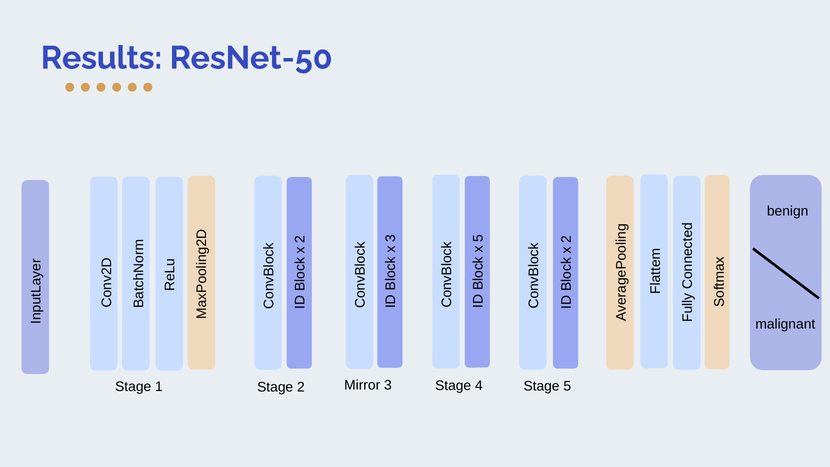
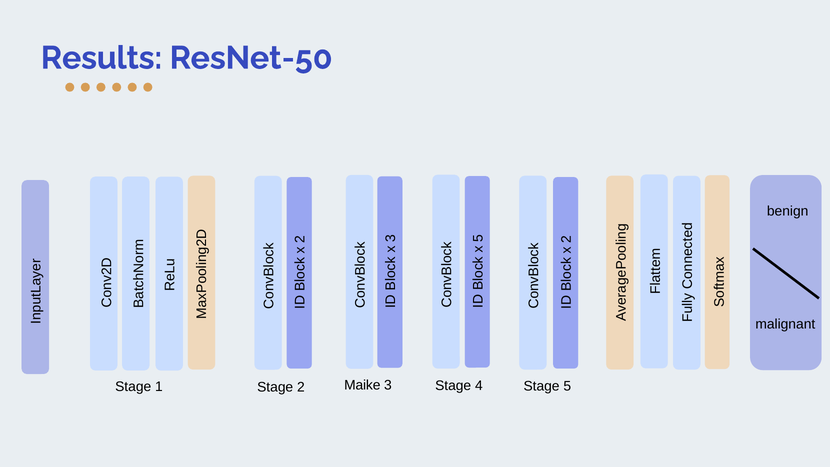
Mirror: Mirror -> Maike (362, 385)
